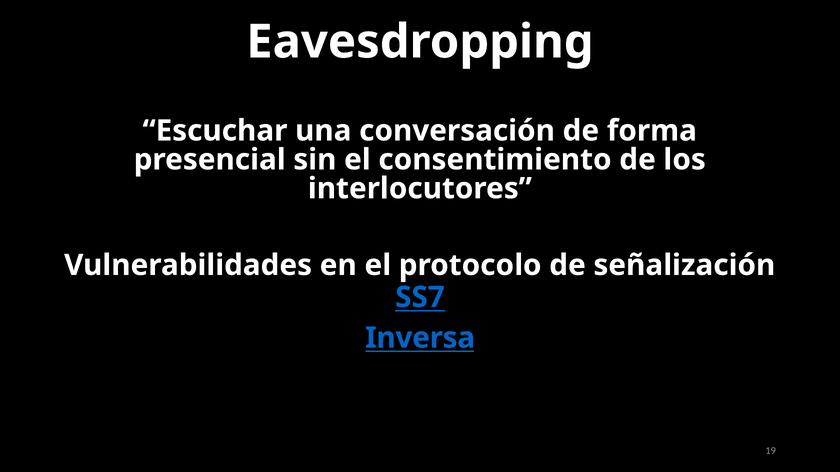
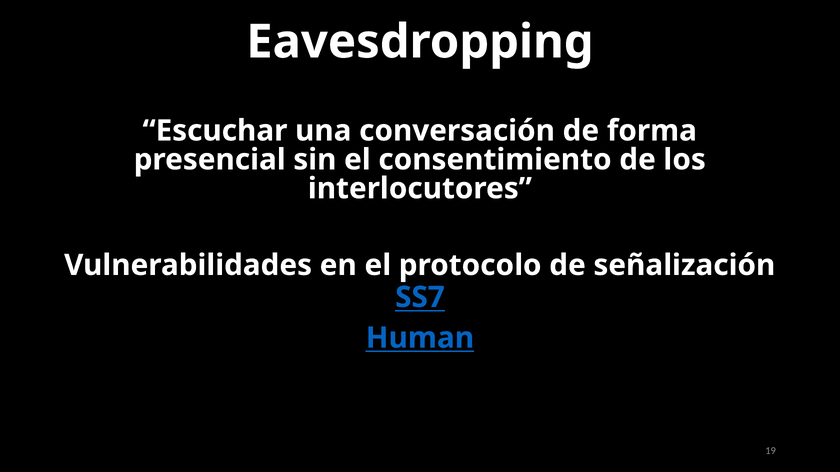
Inversa: Inversa -> Human (420, 338)
